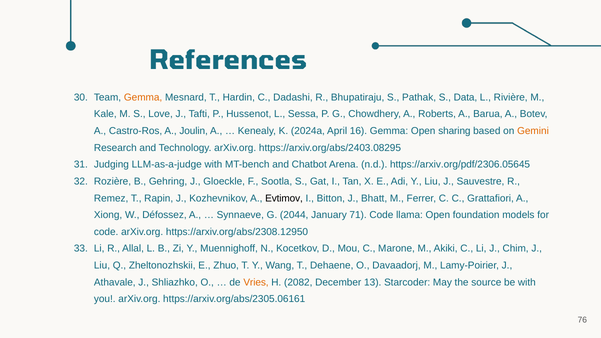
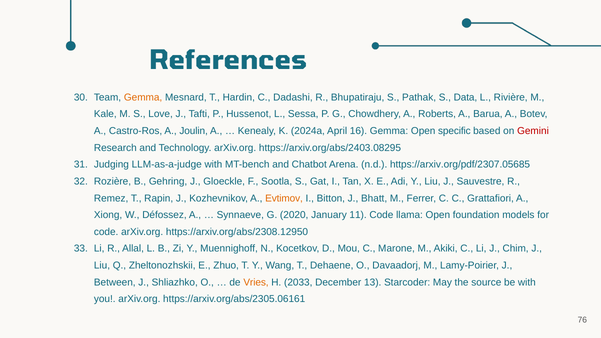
sharing: sharing -> specific (454, 131)
Gemini colour: orange -> red (533, 131)
https://arxiv.org/pdf/2306.05645: https://arxiv.org/pdf/2306.05645 -> https://arxiv.org/pdf/2307.05685 (460, 165)
Evtimov colour: black -> orange (284, 198)
2044: 2044 -> 2020 (294, 215)
71: 71 -> 11 (358, 215)
Athavale: Athavale -> Between (115, 282)
2082: 2082 -> 2033 (298, 282)
